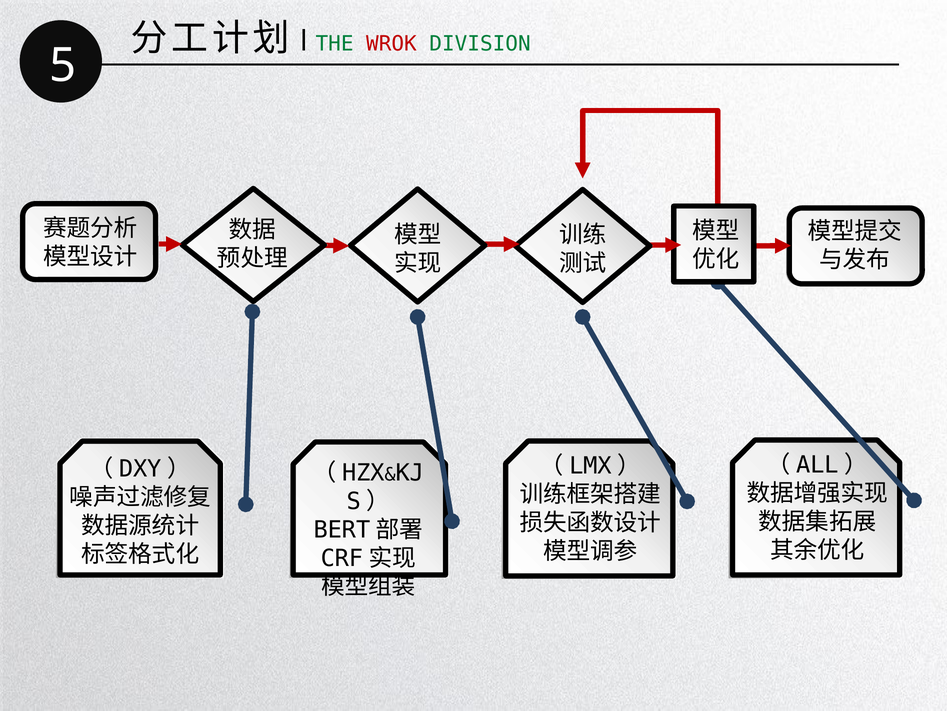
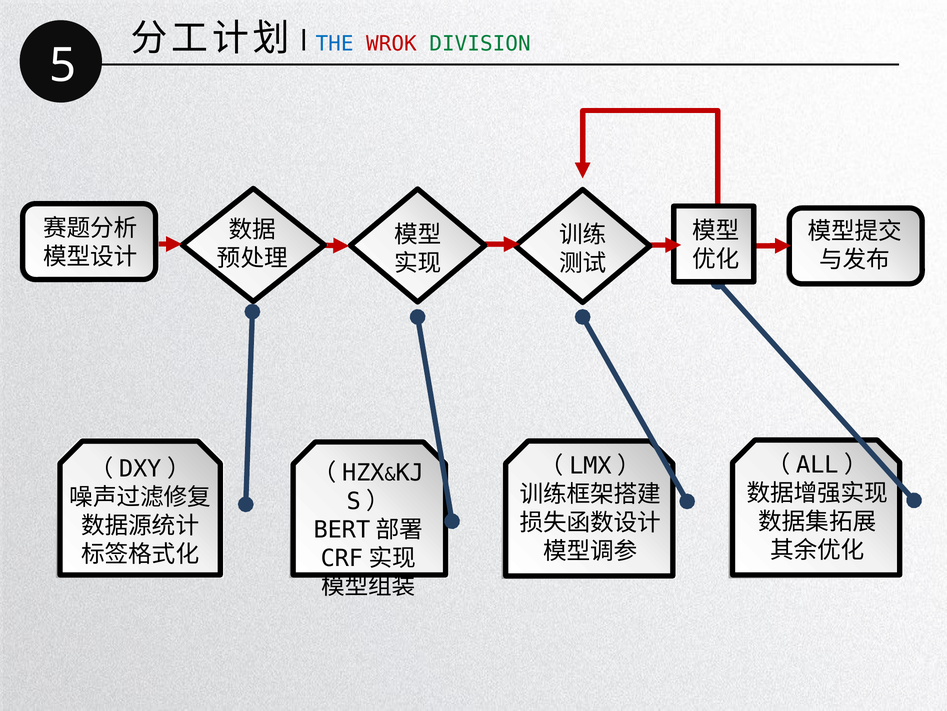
THE colour: green -> blue (335, 44)
